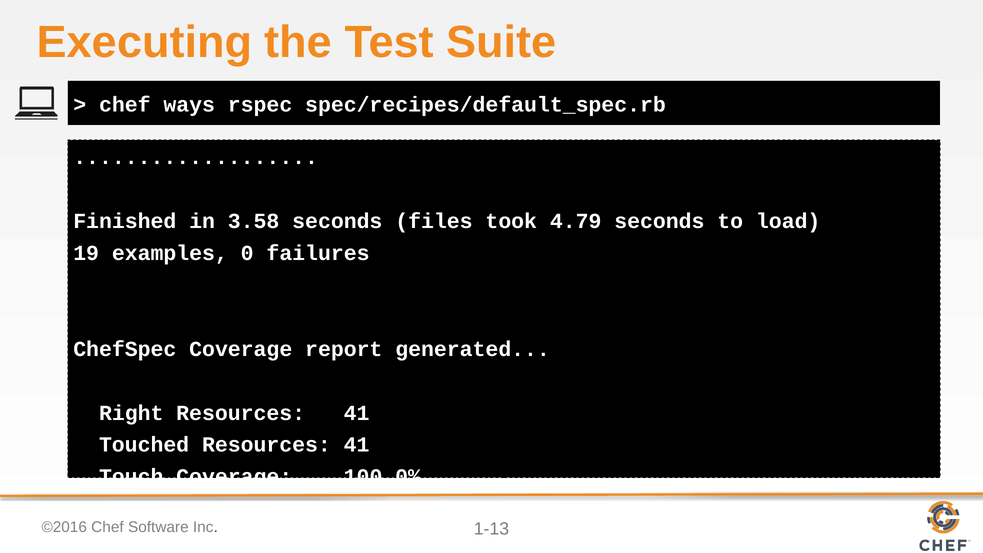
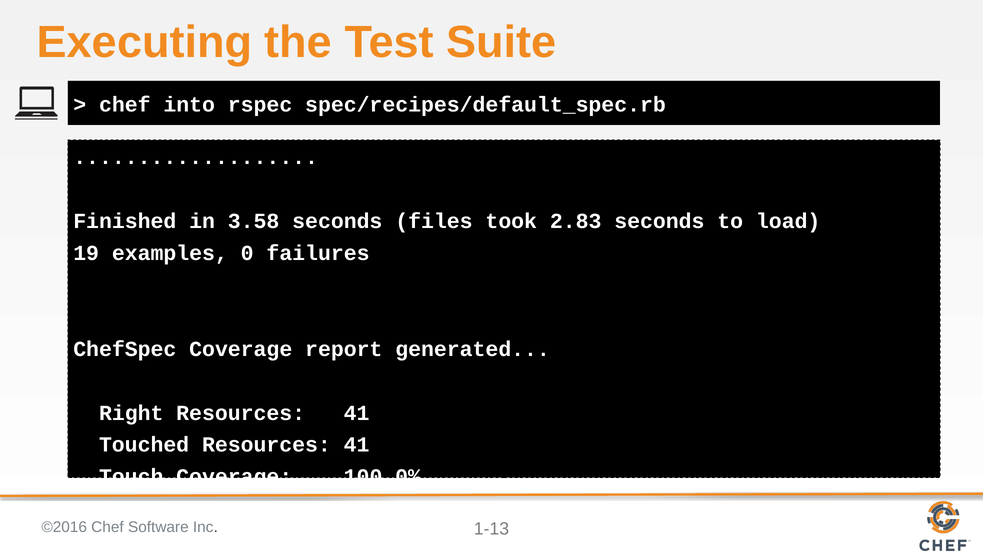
ways: ways -> into (189, 104)
4.79: 4.79 -> 2.83 (576, 221)
